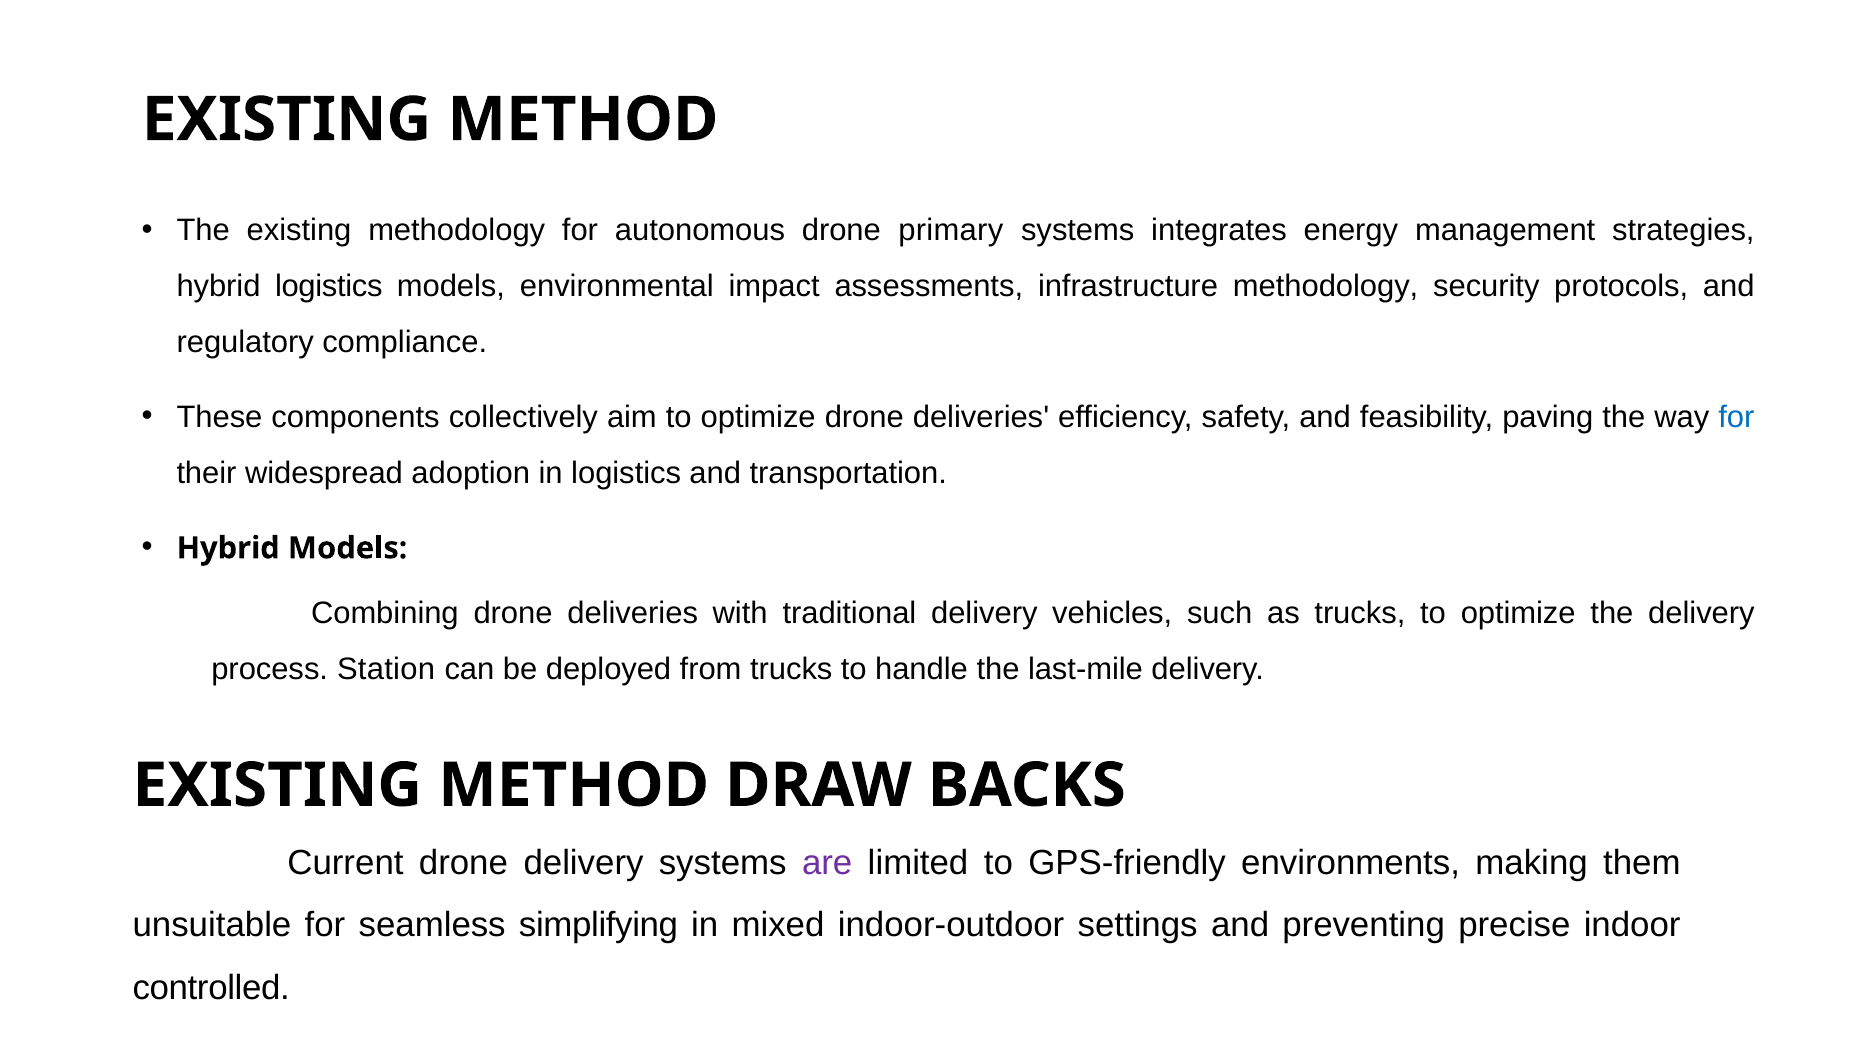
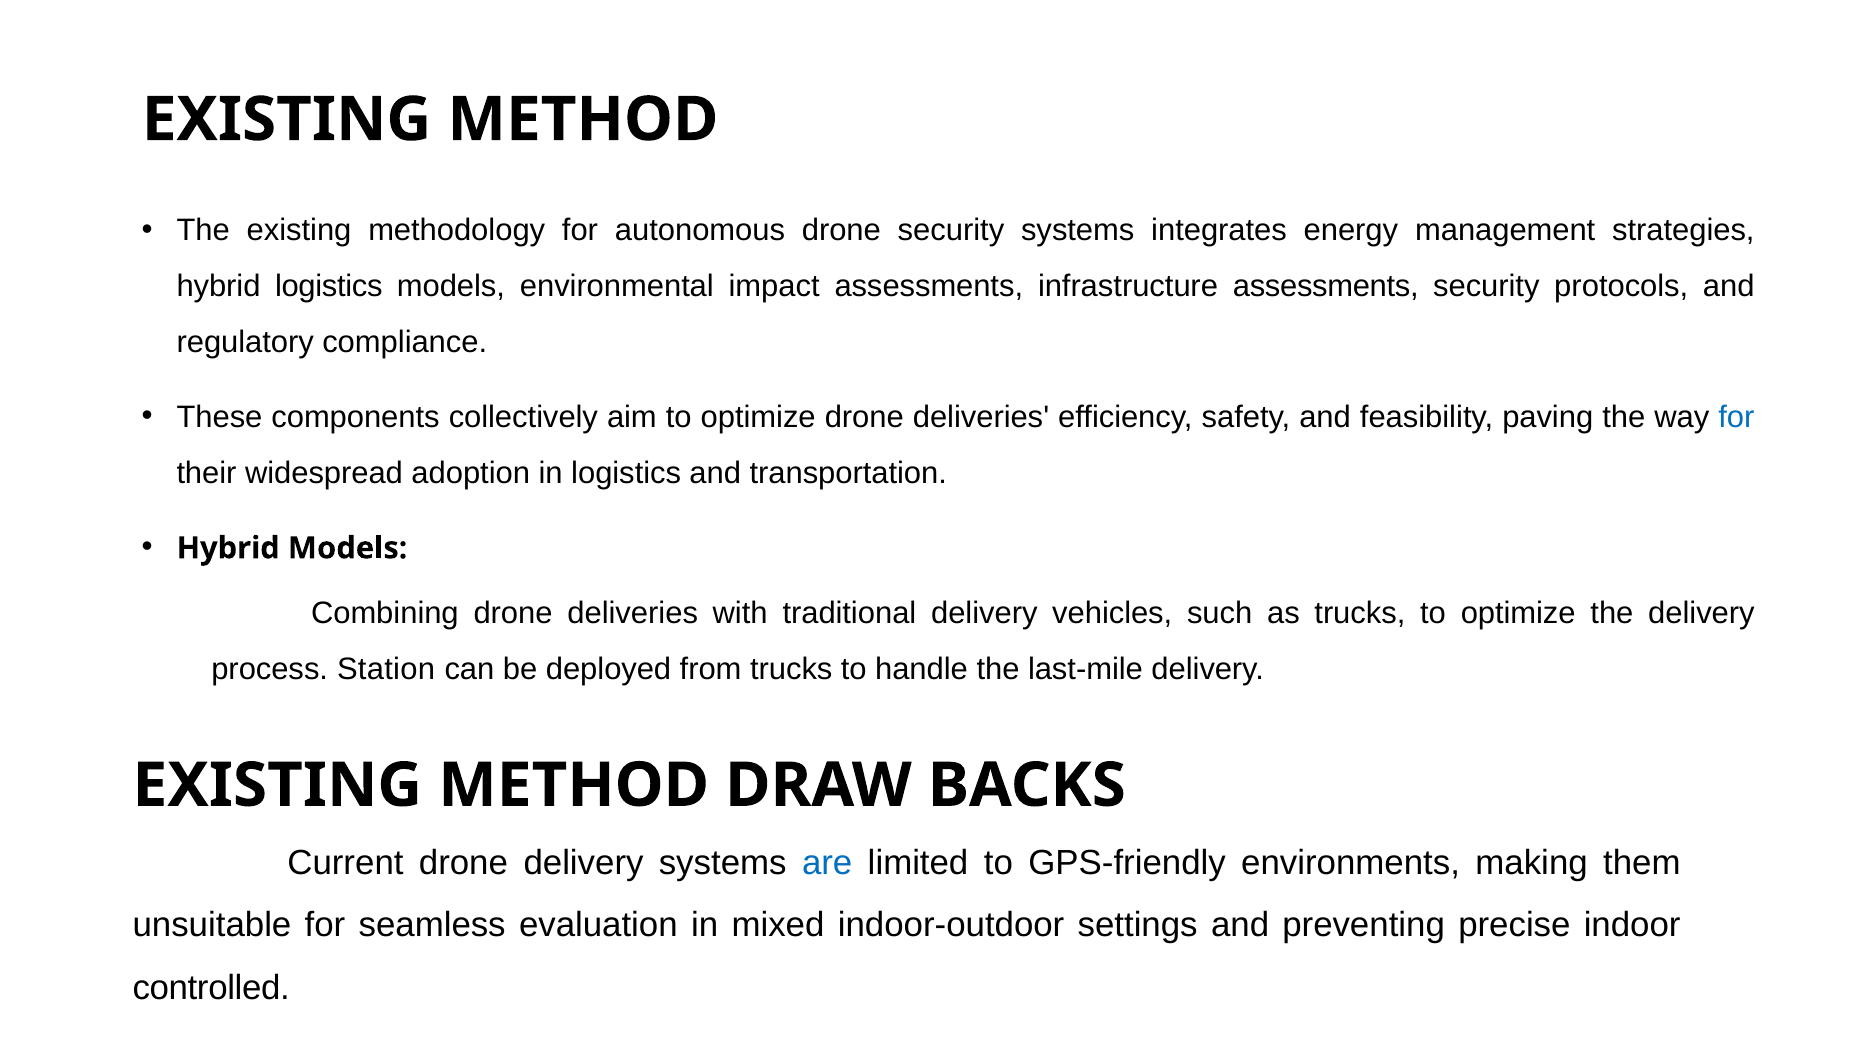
drone primary: primary -> security (951, 231)
infrastructure methodology: methodology -> assessments (1326, 286)
are colour: purple -> blue (827, 862)
simplifying: simplifying -> evaluation (598, 925)
